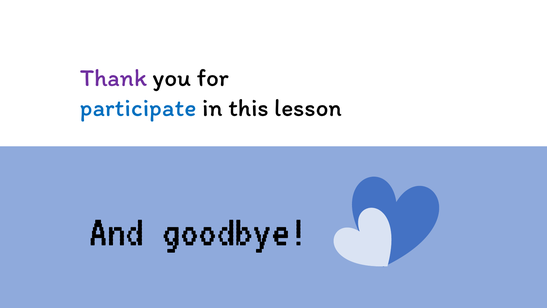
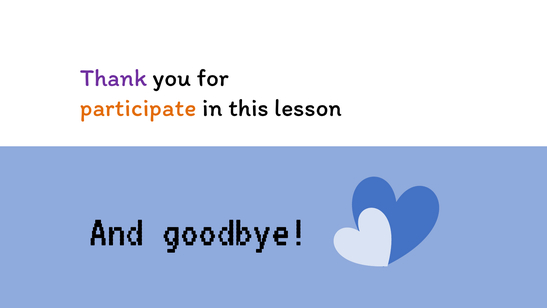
participate colour: blue -> orange (138, 108)
